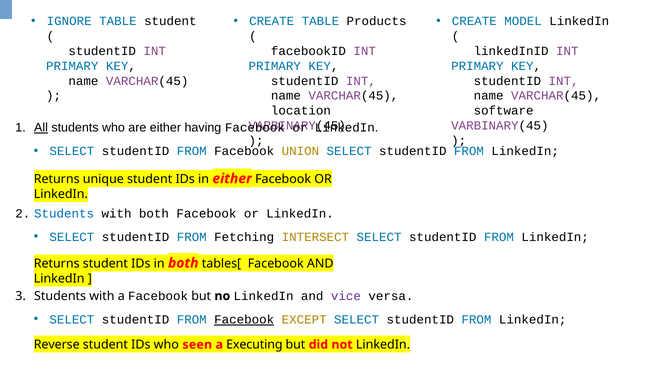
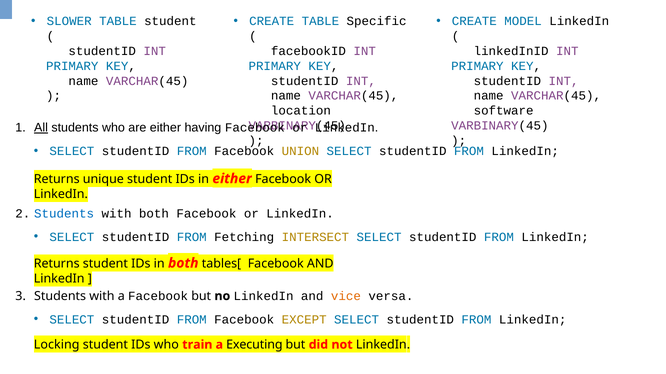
IGNORE: IGNORE -> SLOWER (69, 21)
Products: Products -> Specific (377, 21)
vice colour: purple -> orange (346, 296)
Facebook underline: present -> none (244, 320)
Reverse: Reverse -> Locking (57, 345)
seen: seen -> train (197, 345)
